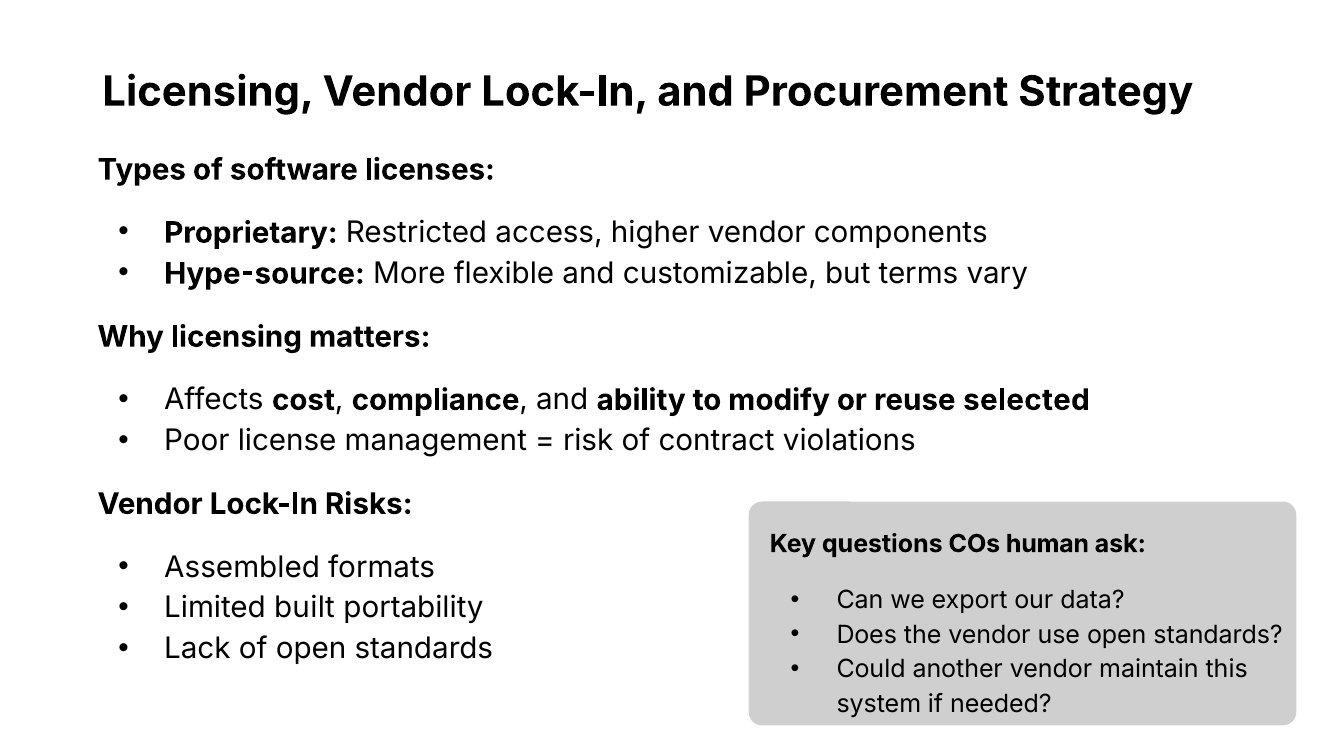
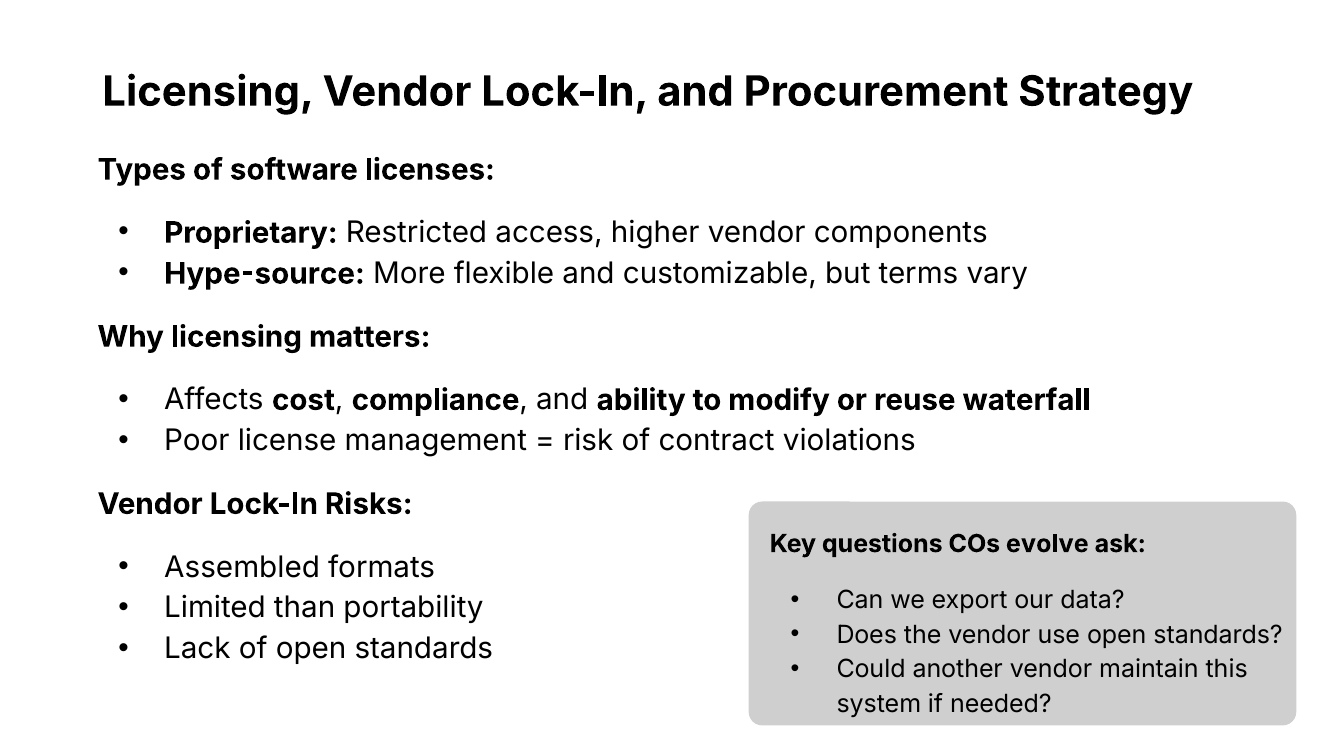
selected: selected -> waterfall (1027, 400)
human: human -> evolve (1047, 544)
built: built -> than (305, 608)
